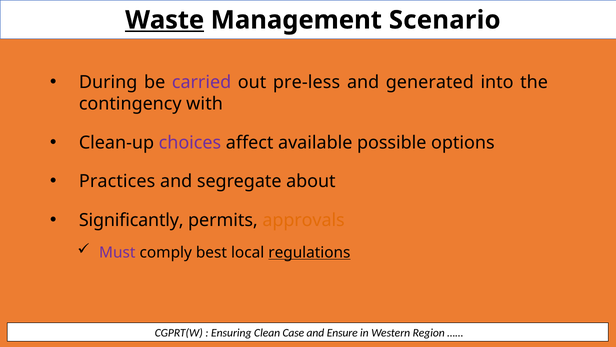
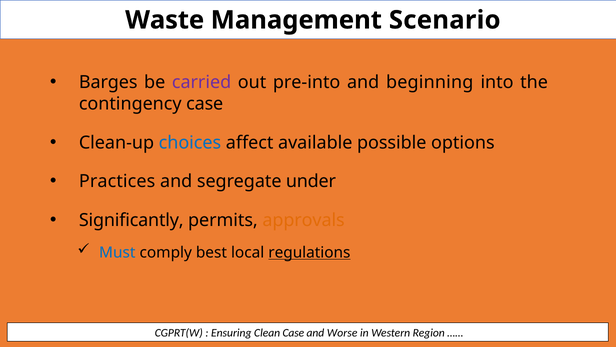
Waste underline: present -> none (165, 20)
During: During -> Barges (108, 82)
pre-less: pre-less -> pre-into (307, 82)
generated: generated -> beginning (430, 82)
contingency with: with -> case (205, 104)
choices colour: purple -> blue (190, 142)
about: about -> under (311, 181)
Must colour: purple -> blue (117, 252)
Ensure: Ensure -> Worse (342, 332)
